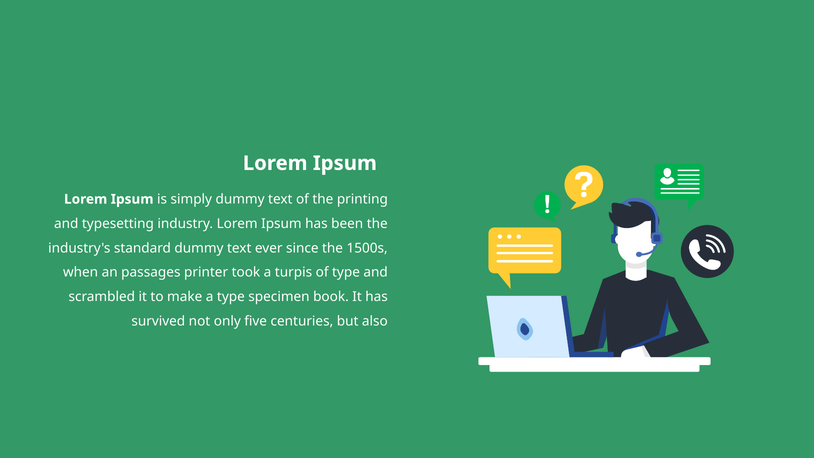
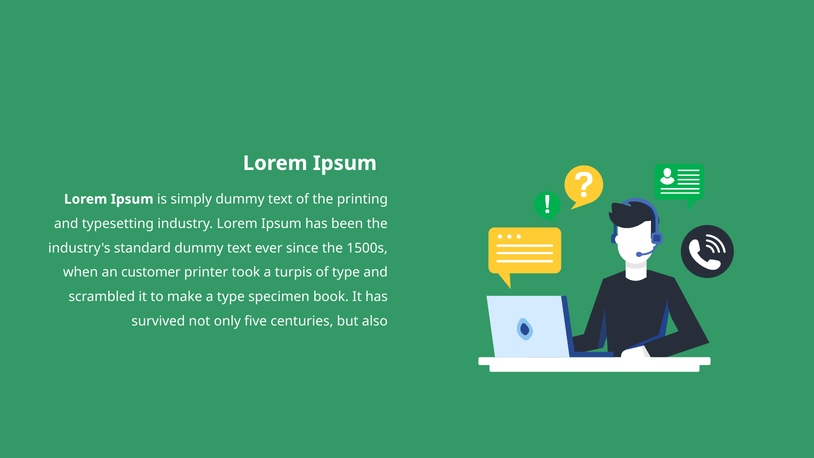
passages: passages -> customer (151, 272)
